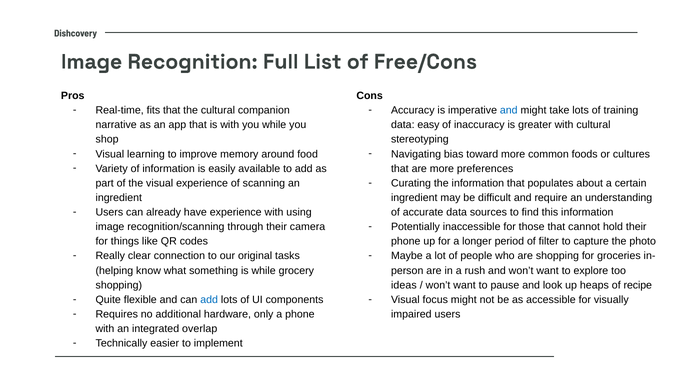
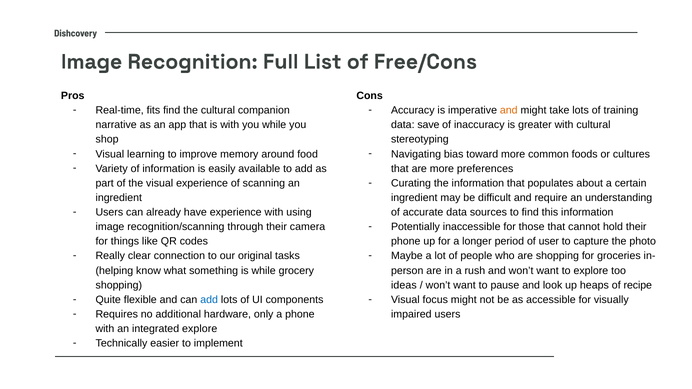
fits that: that -> find (172, 110)
and colour: blue -> orange (509, 110)
easy: easy -> save (428, 125)
filter: filter -> user (549, 242)
integrated overlap: overlap -> explore (200, 329)
